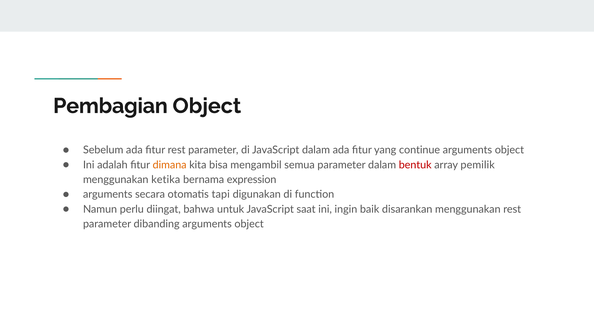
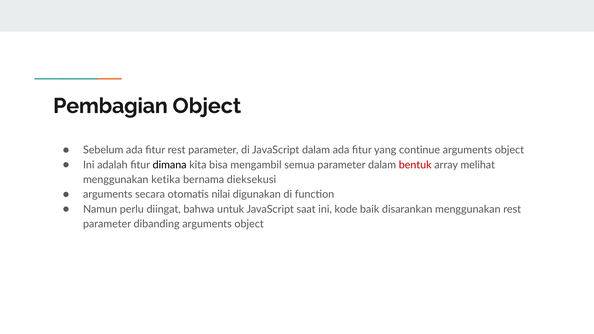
dimana colour: orange -> black (170, 165)
pemilik: pemilik -> melihat (478, 165)
expression: expression -> dieksekusi (251, 180)
tapi: tapi -> nilai (221, 195)
ingin: ingin -> kode (346, 209)
